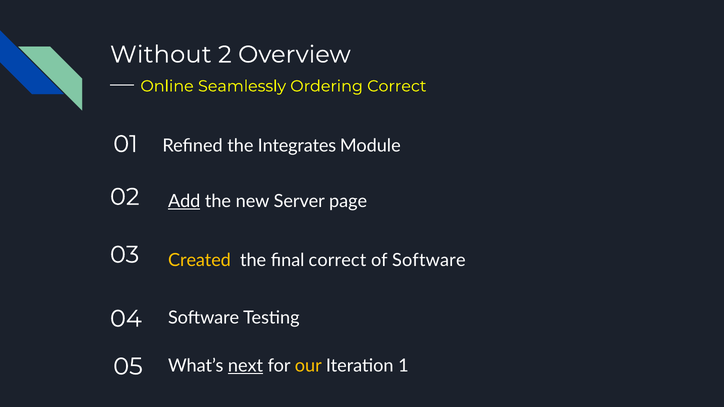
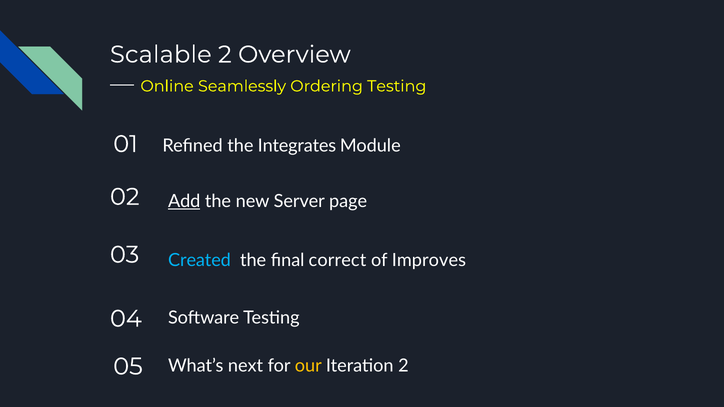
Without: Without -> Scalable (161, 55)
Ordering Correct: Correct -> Testing (397, 86)
Created colour: yellow -> light blue (199, 260)
of Software: Software -> Improves (429, 260)
next underline: present -> none (246, 366)
Iteration 1: 1 -> 2 (403, 366)
